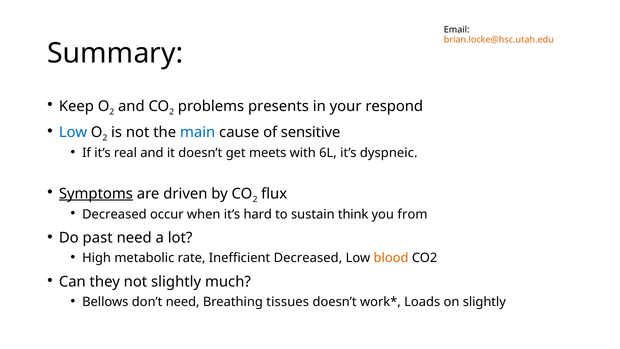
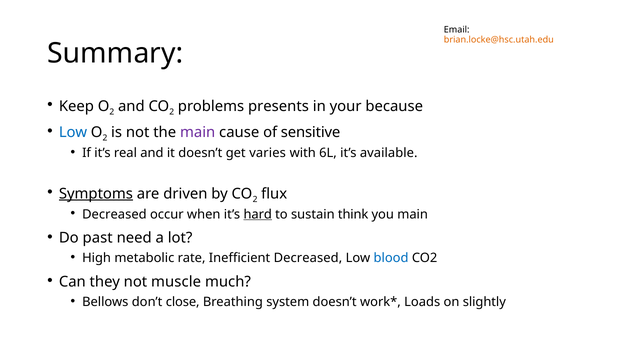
respond: respond -> because (394, 106)
main colour: blue -> purple (198, 132)
meets: meets -> varies (268, 153)
dyspneic: dyspneic -> available (389, 153)
hard underline: none -> present (258, 214)
you from: from -> main (413, 214)
blood colour: orange -> blue (391, 258)
not slightly: slightly -> muscle (176, 281)
don’t need: need -> close (183, 302)
tissues: tissues -> system (288, 302)
